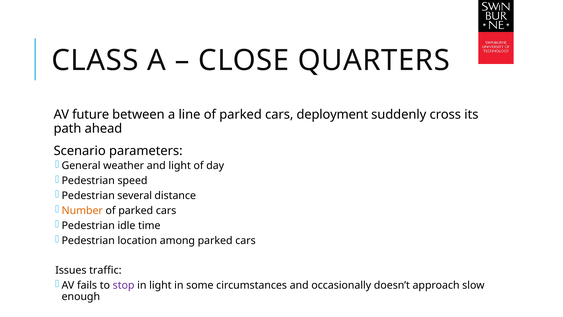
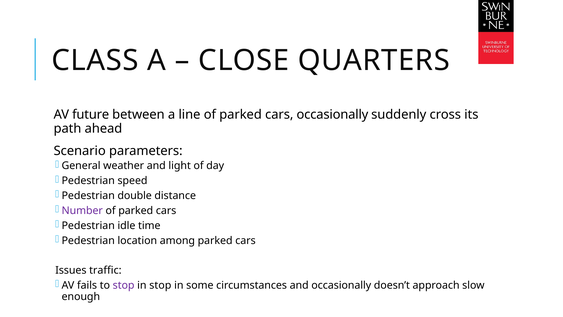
cars deployment: deployment -> occasionally (332, 115)
several: several -> double (135, 196)
Number colour: orange -> purple (82, 210)
in light: light -> stop (160, 285)
